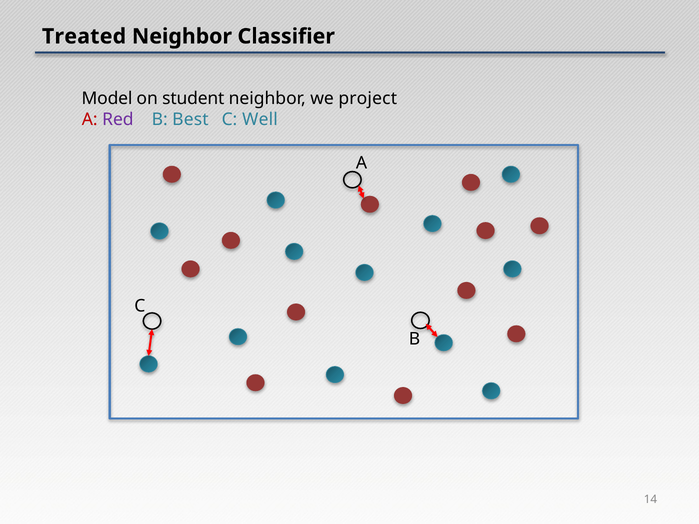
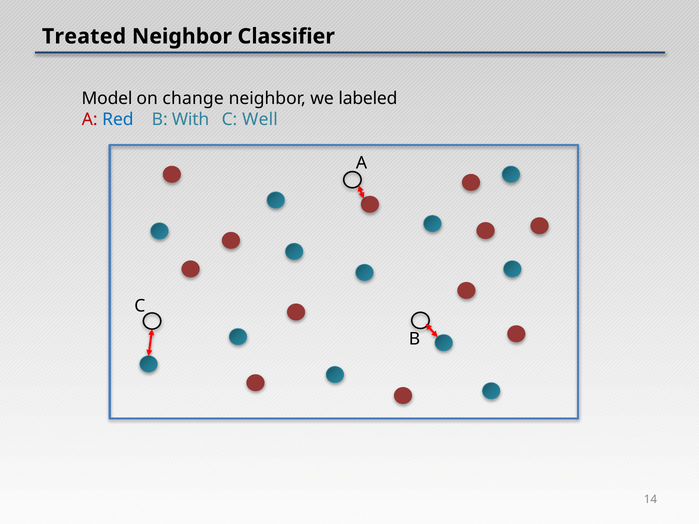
student: student -> change (193, 99)
project: project -> labeled (368, 99)
Red colour: purple -> blue (118, 120)
Best: Best -> With (191, 120)
